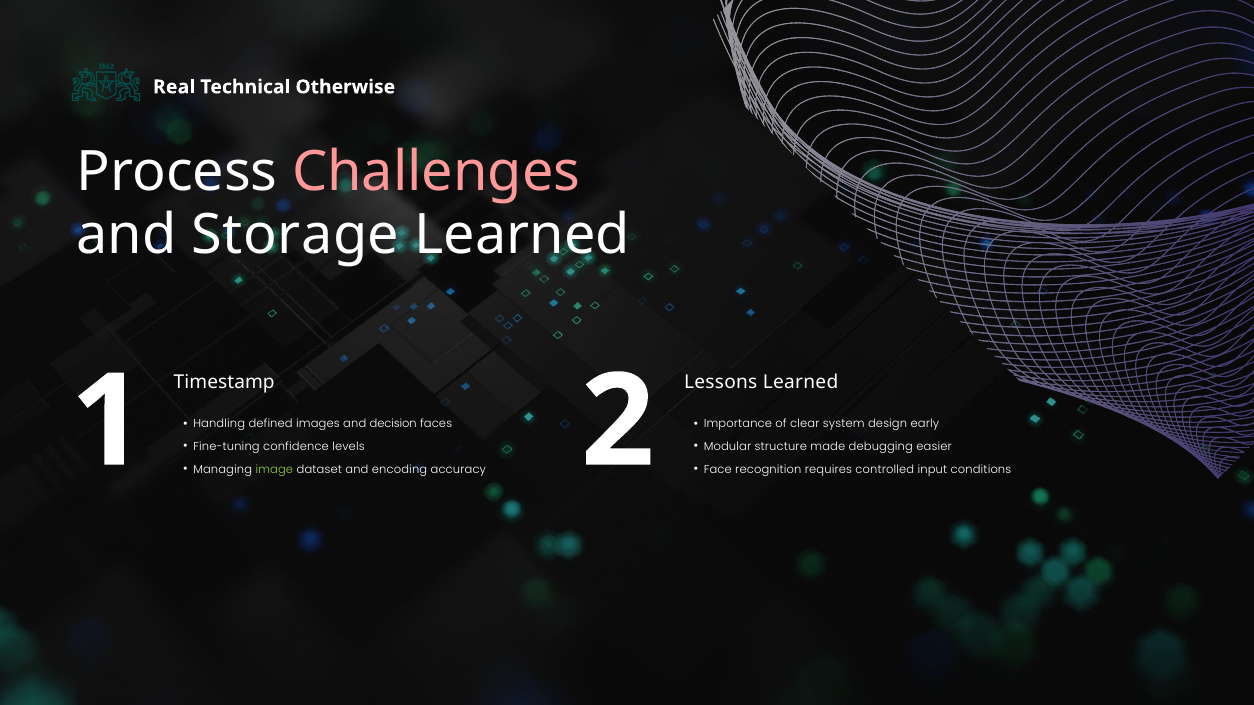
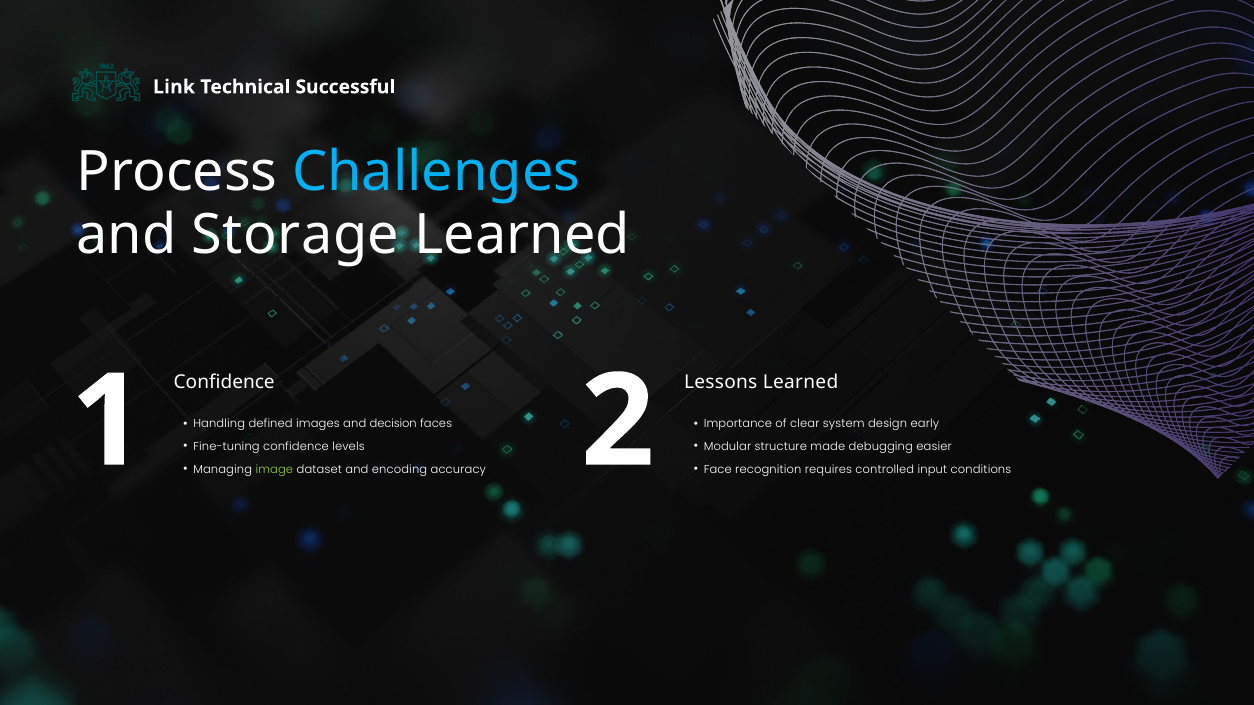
Real: Real -> Link (174, 87)
Otherwise: Otherwise -> Successful (345, 87)
Challenges colour: pink -> light blue (436, 172)
Timestamp: Timestamp -> Confidence (224, 382)
